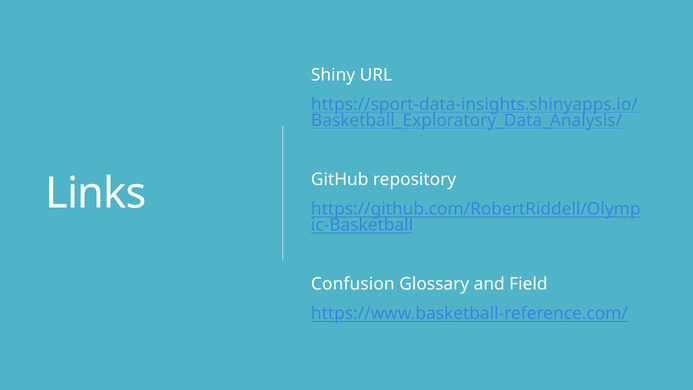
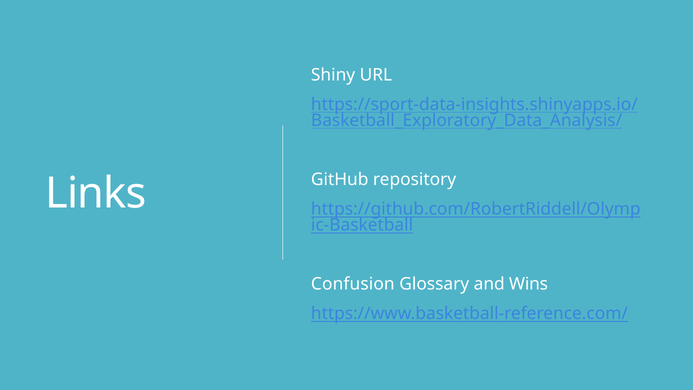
Field: Field -> Wins (528, 284)
